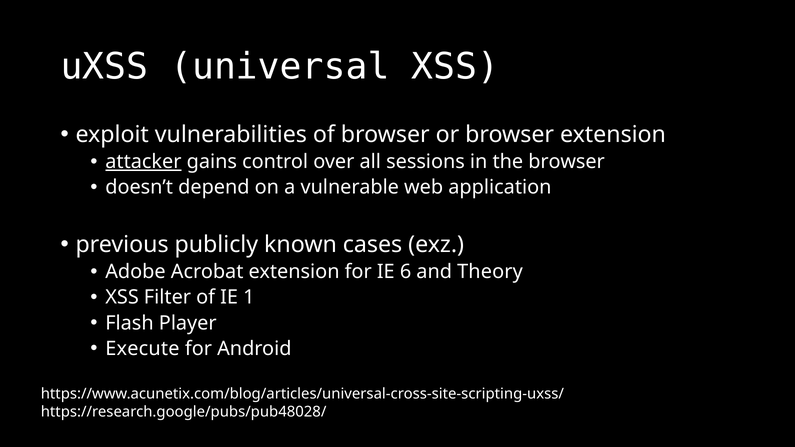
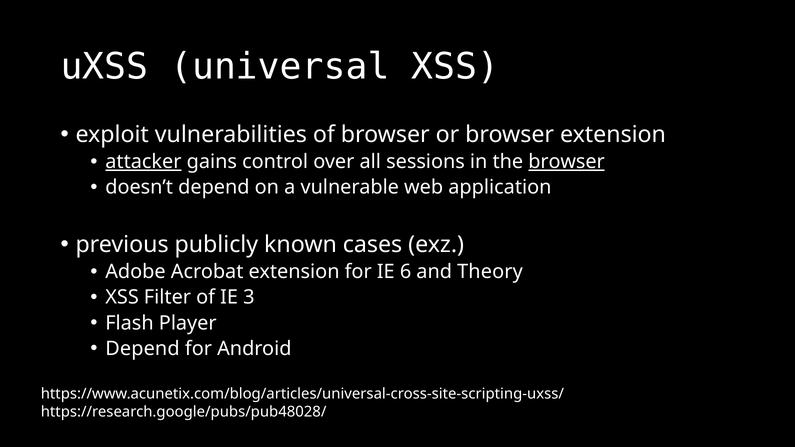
browser underline: none -> present (567, 162)
1: 1 -> 3 (249, 298)
Execute: Execute -> Depend (142, 349)
